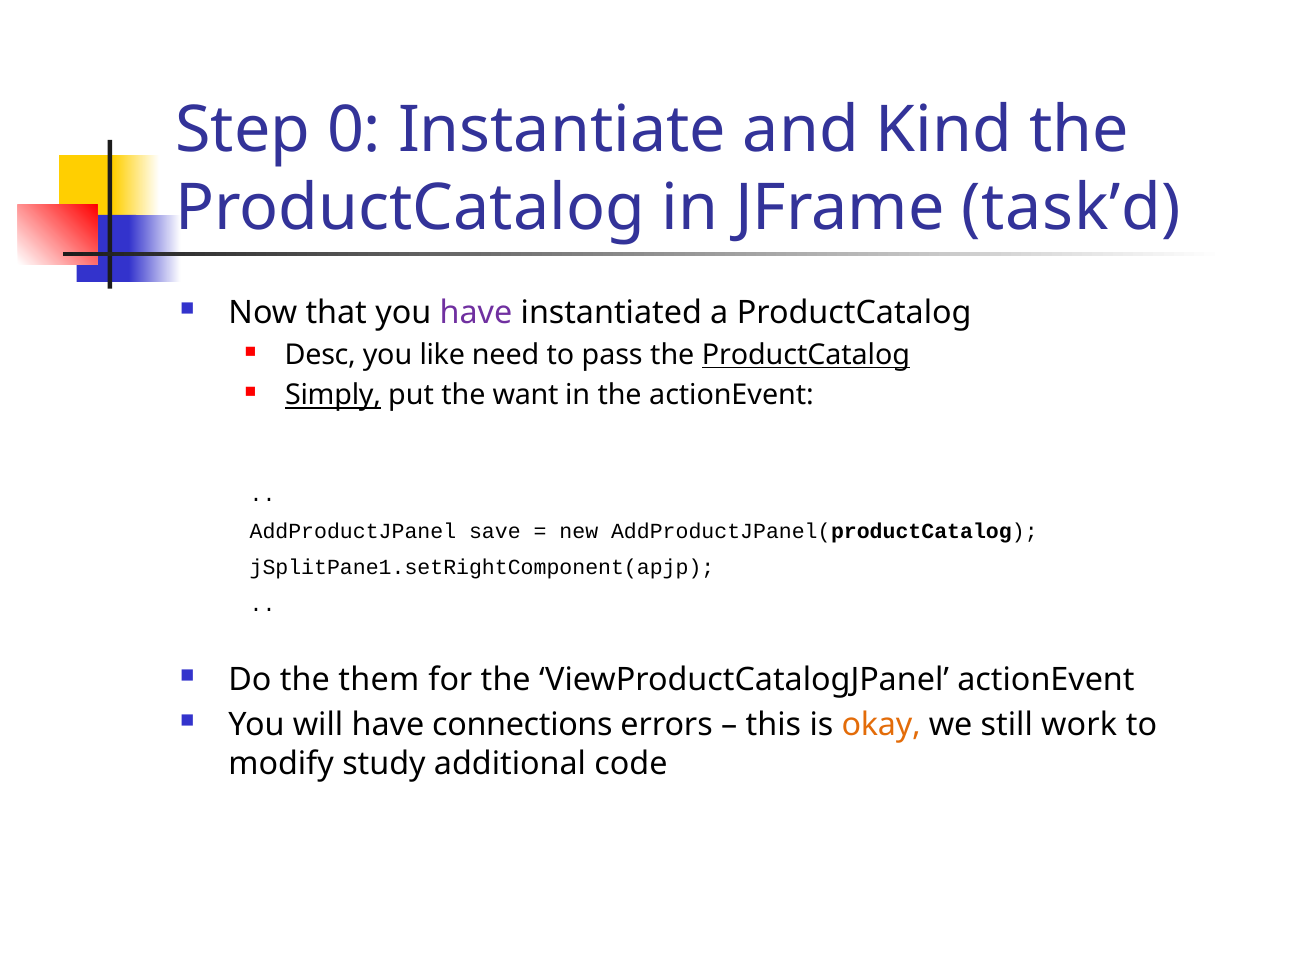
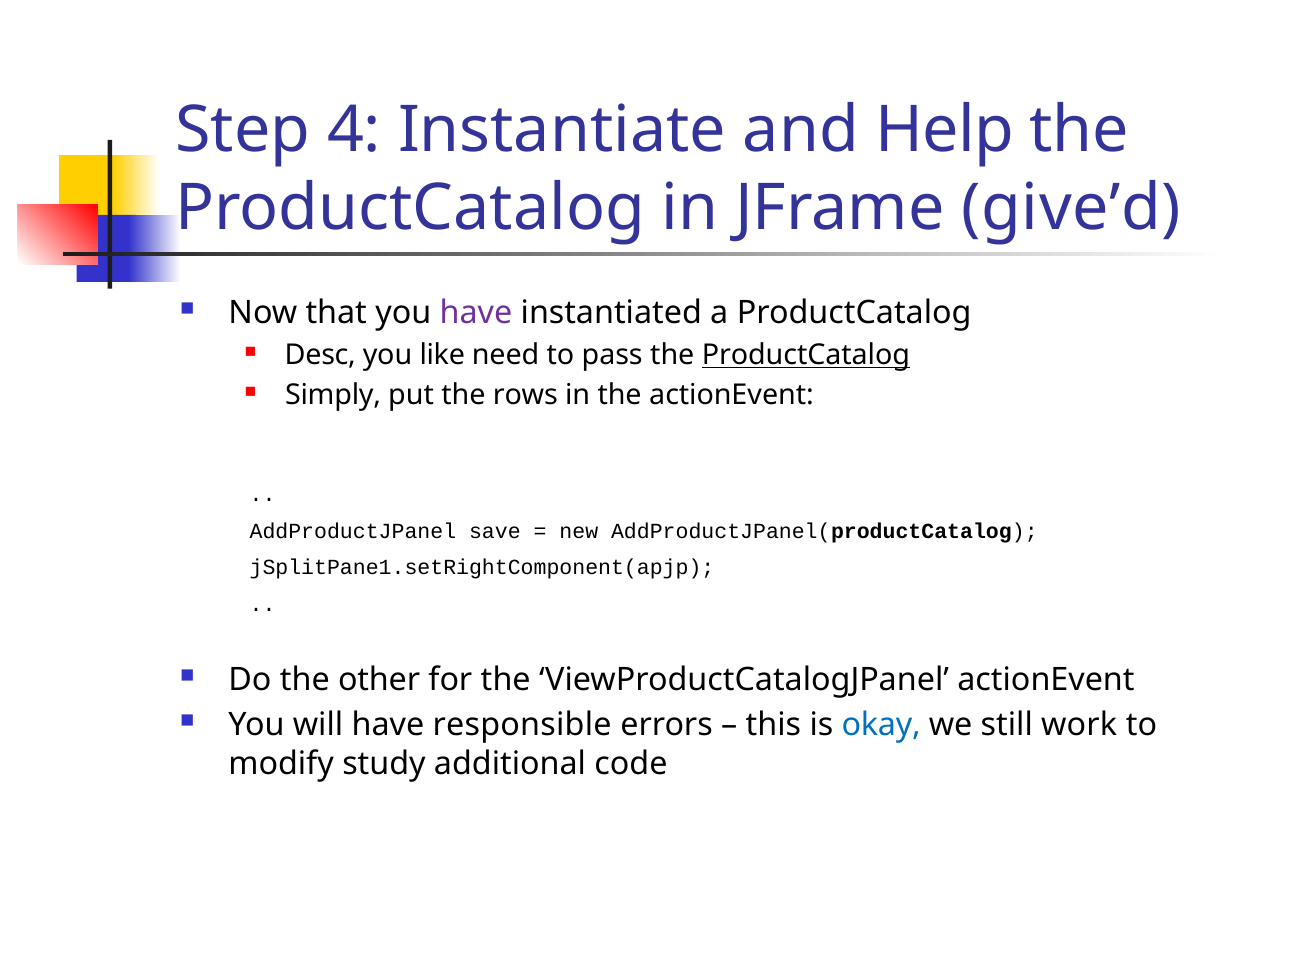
0: 0 -> 4 (354, 130)
Kind: Kind -> Help (944, 130)
task’d: task’d -> give’d (1071, 208)
Simply underline: present -> none (333, 395)
want: want -> rows (525, 395)
them: them -> other (379, 680)
connections: connections -> responsible (522, 725)
okay colour: orange -> blue (881, 725)
